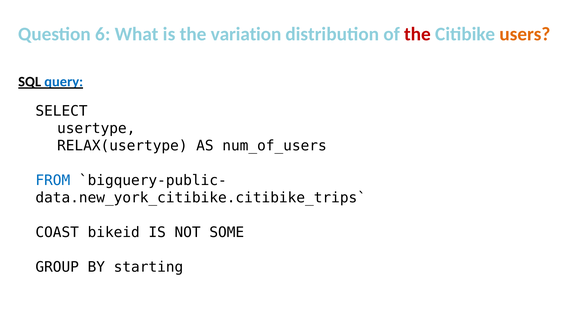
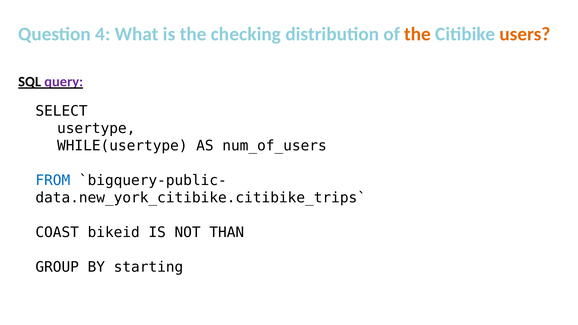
6: 6 -> 4 (103, 34)
variation: variation -> checking (246, 34)
the colour: red -> orange (418, 34)
query colour: blue -> purple (64, 82)
RELAX(usertype: RELAX(usertype -> WHILE(usertype (122, 146)
SOME: SOME -> THAN (227, 232)
